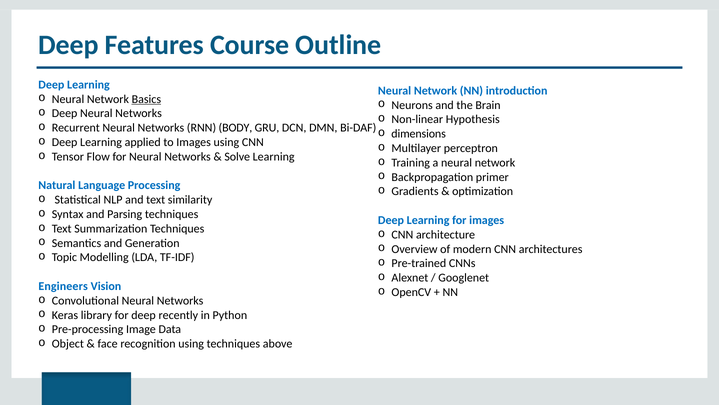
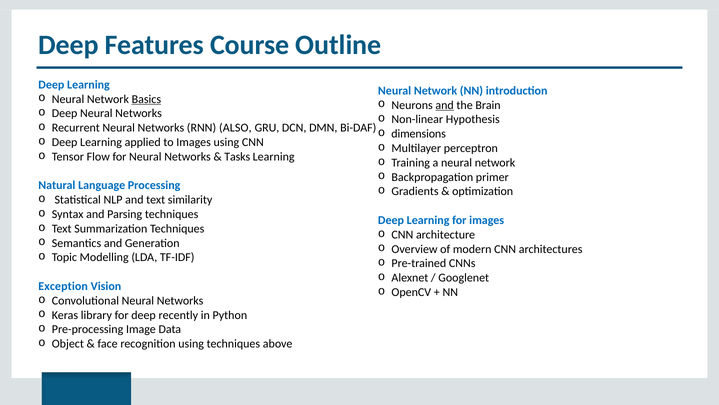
and underline: none -> present (445, 105)
BODY: BODY -> ALSO (235, 128)
Solve: Solve -> Tasks (237, 156)
Engineers: Engineers -> Exception (63, 286)
